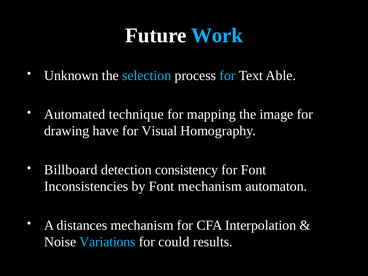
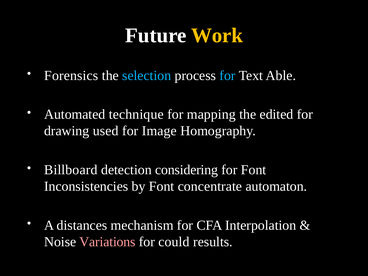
Work colour: light blue -> yellow (217, 36)
Unknown: Unknown -> Forensics (71, 75)
image: image -> edited (276, 114)
have: have -> used (106, 131)
Visual: Visual -> Image (159, 131)
consistency: consistency -> considering (187, 170)
Font mechanism: mechanism -> concentrate (210, 186)
Variations colour: light blue -> pink (107, 242)
